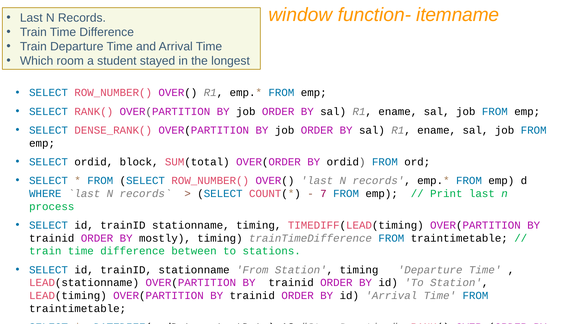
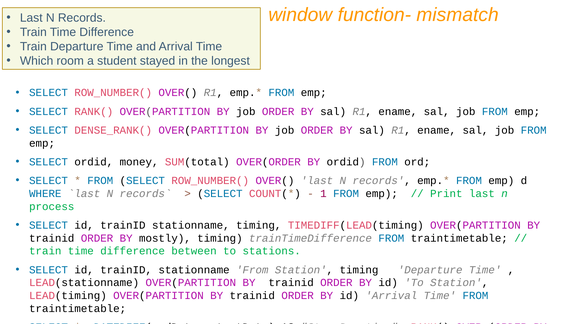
itemname: itemname -> mismatch (458, 15)
block: block -> money (139, 162)
7: 7 -> 1 (323, 193)
